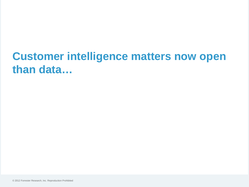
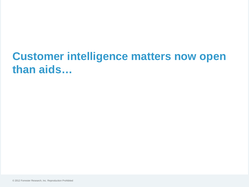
data…: data… -> aids… (56, 70)
